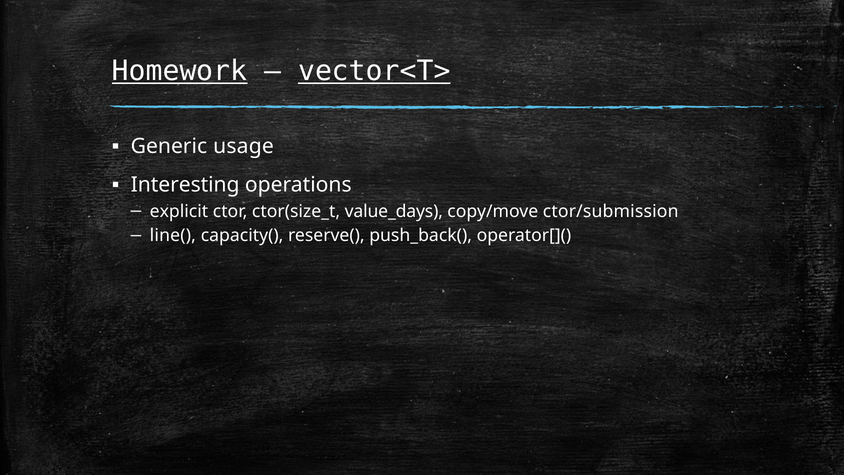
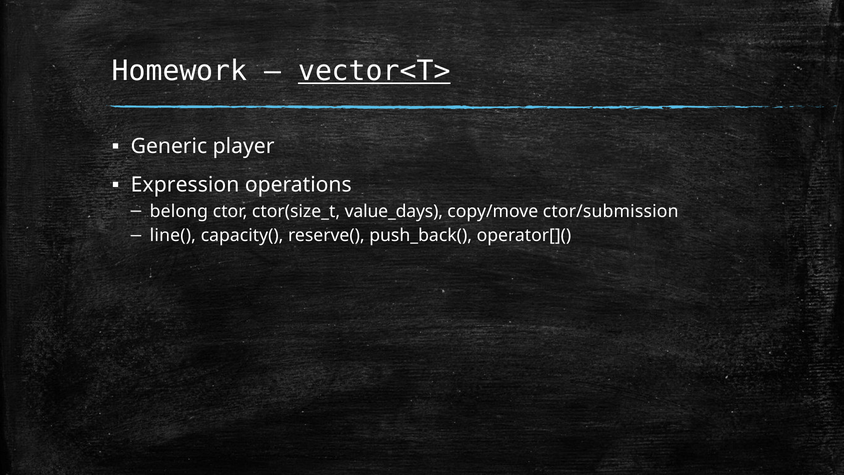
Homework underline: present -> none (180, 71)
usage: usage -> player (244, 146)
Interesting: Interesting -> Expression (185, 185)
explicit: explicit -> belong (179, 211)
